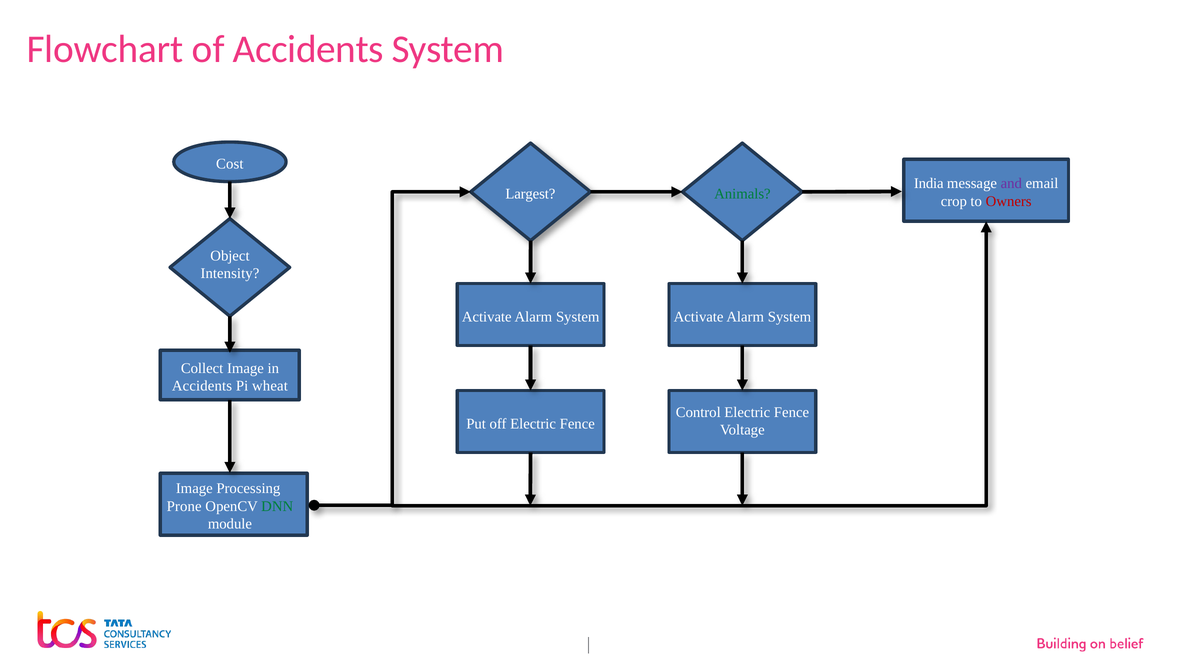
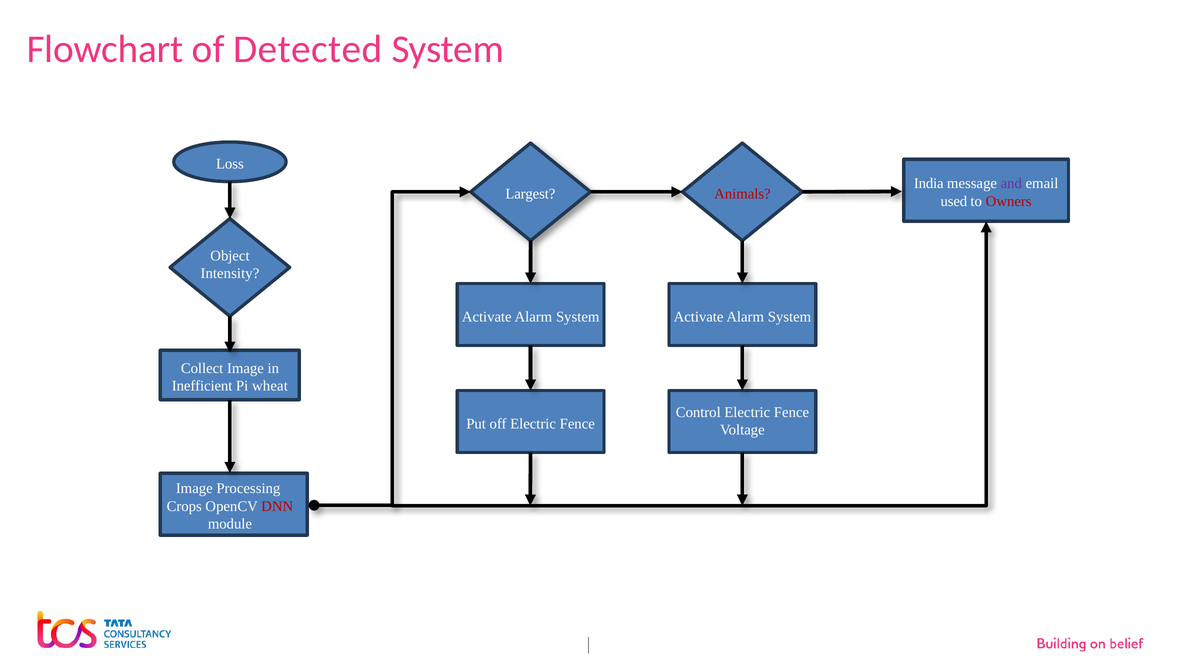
of Accidents: Accidents -> Detected (308, 49)
Cost: Cost -> Loss (230, 164)
Animals colour: green -> red (742, 194)
crop: crop -> used (954, 201)
Accidents: Accidents -> Inefficient (202, 386)
Prone: Prone -> Crops (184, 506)
DNN colour: green -> red (277, 506)
